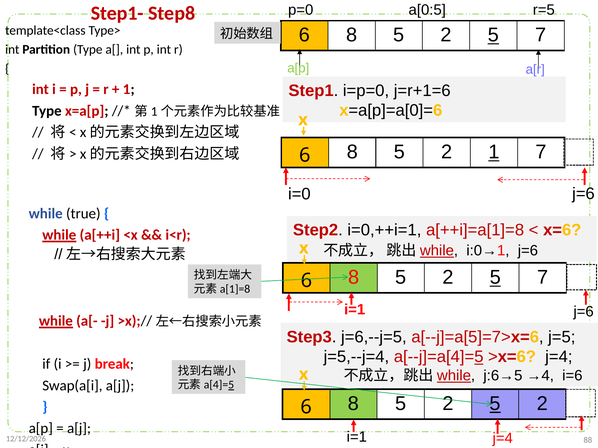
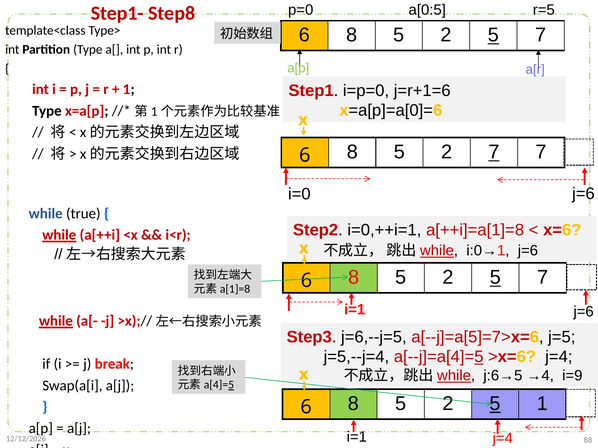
2 1: 1 -> 7 (494, 152)
i=6: i=6 -> i=9 (572, 376)
2 5 2: 2 -> 1 (542, 404)
